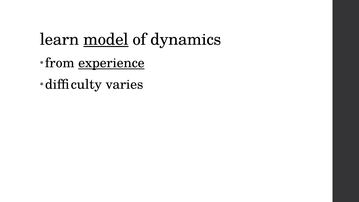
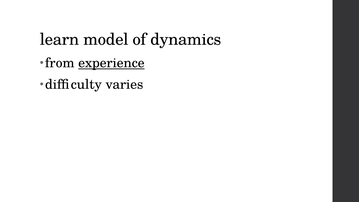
model underline: present -> none (106, 39)
